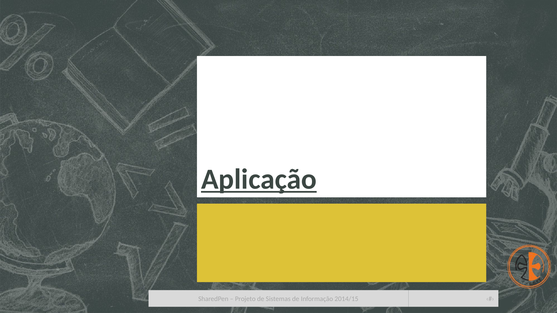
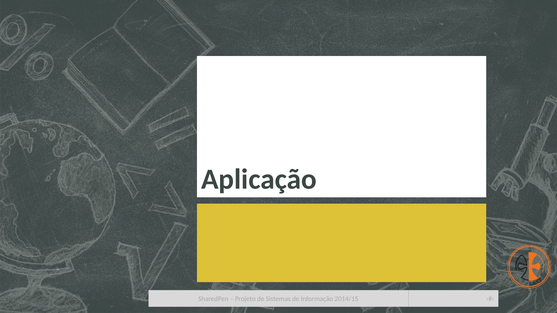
Aplicação underline: present -> none (259, 180)
